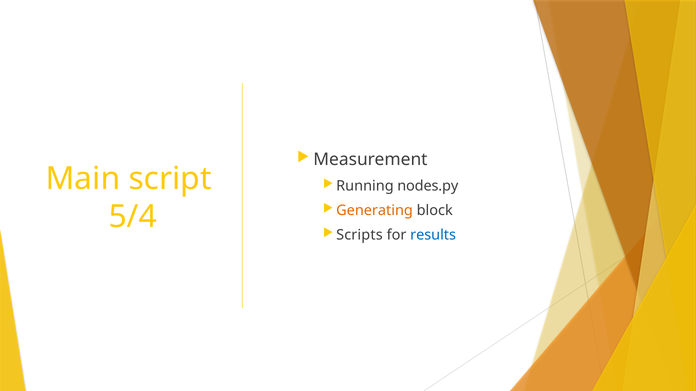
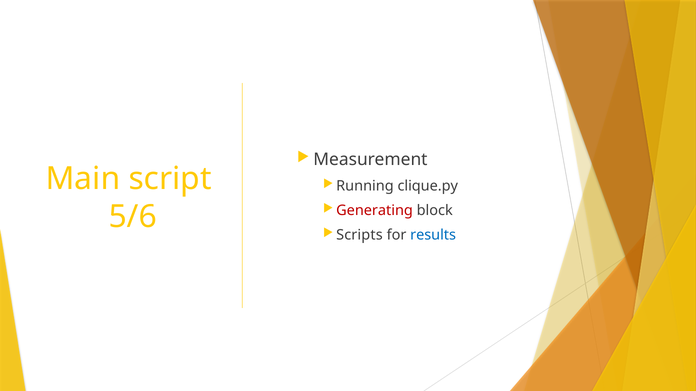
nodes.py: nodes.py -> clique.py (428, 186)
Generating colour: orange -> red (375, 211)
5/4: 5/4 -> 5/6 (133, 217)
